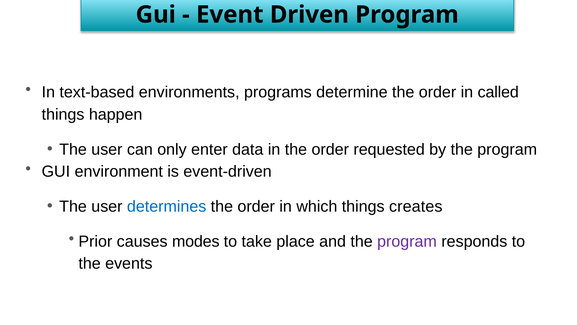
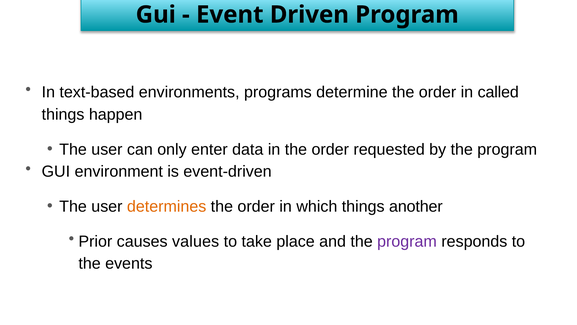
determines colour: blue -> orange (167, 206)
creates: creates -> another (416, 206)
modes: modes -> values (196, 241)
